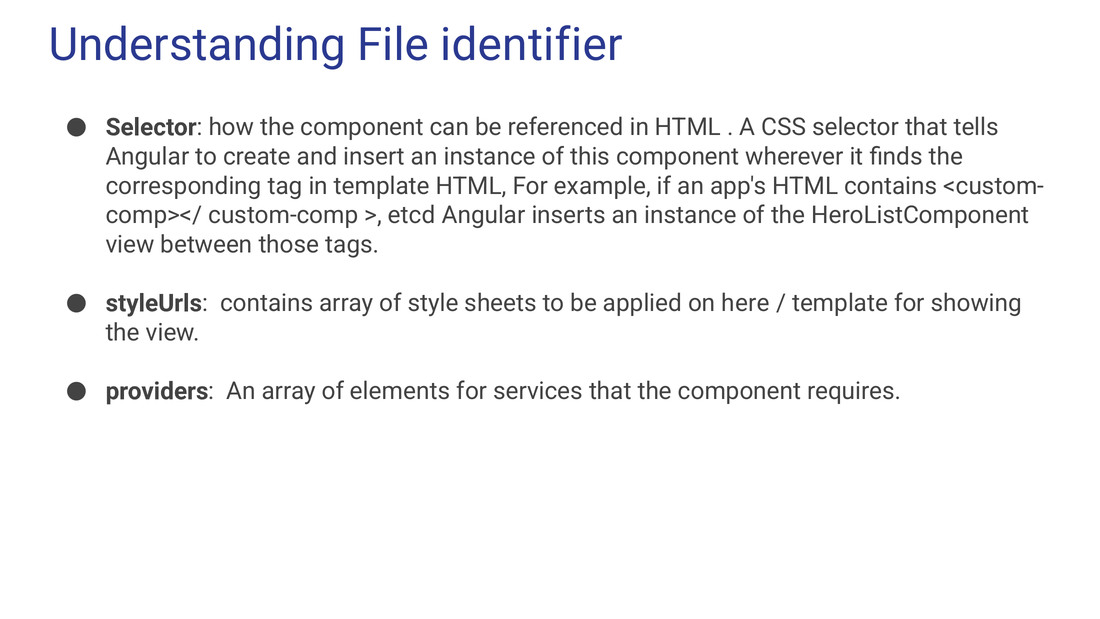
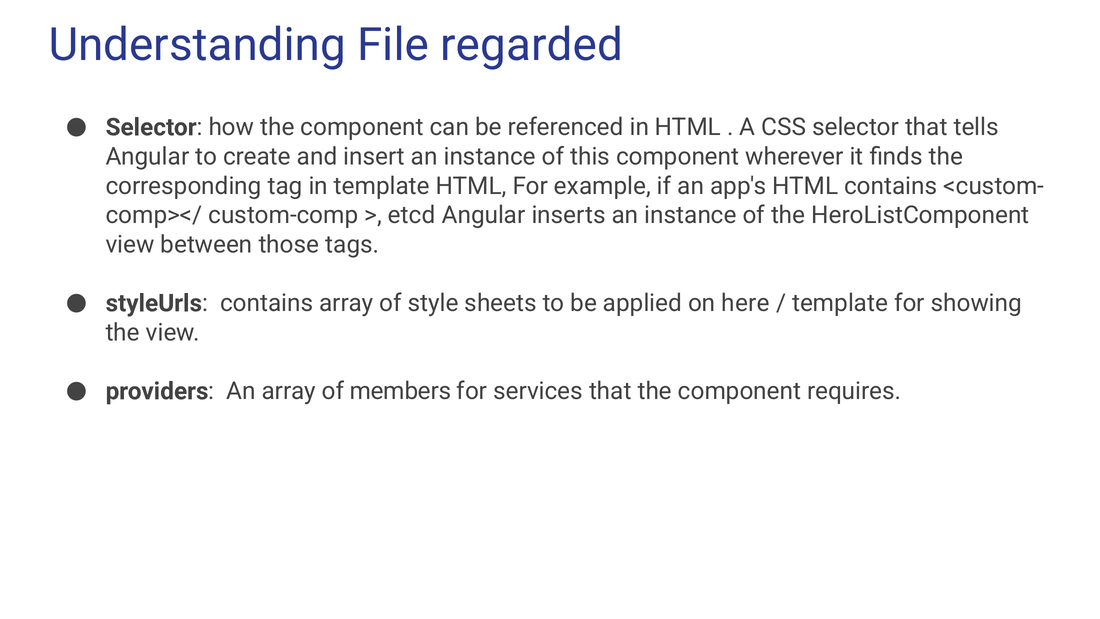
identifier: identifier -> regarded (532, 45)
elements: elements -> members (400, 391)
